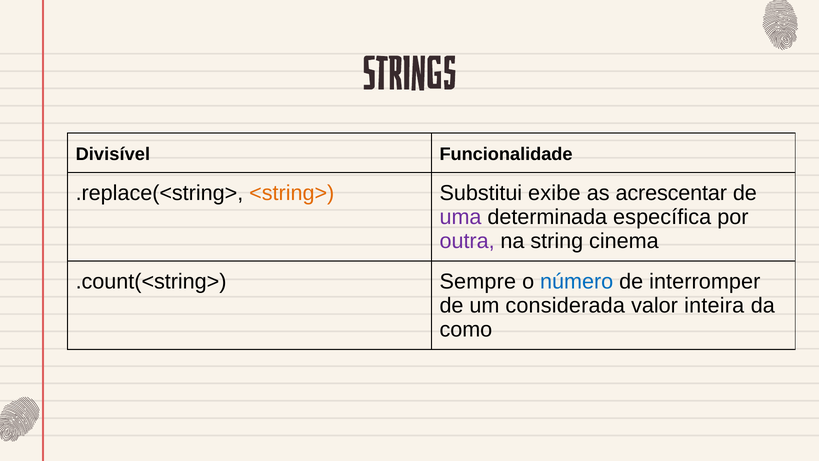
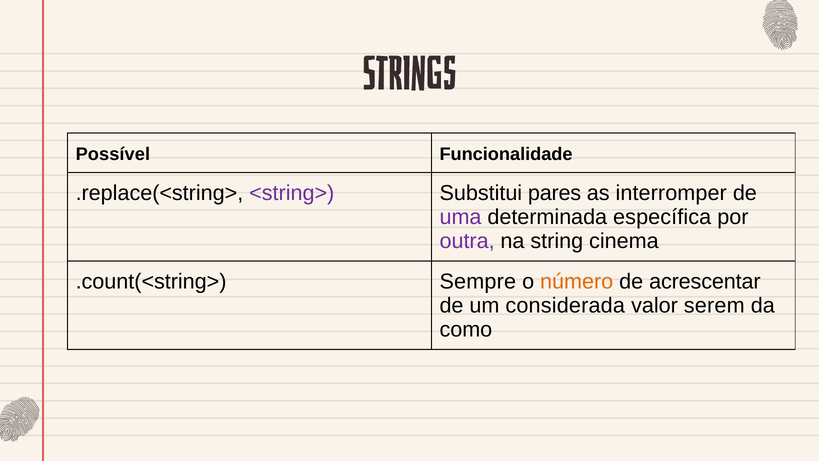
Divisível: Divisível -> Possível (113, 154)
<string> colour: orange -> purple (292, 193)
exibe: exibe -> pares (555, 193)
acrescentar: acrescentar -> interromper (671, 193)
número colour: blue -> orange (577, 281)
interromper: interromper -> acrescentar (705, 281)
inteira: inteira -> serem (714, 305)
